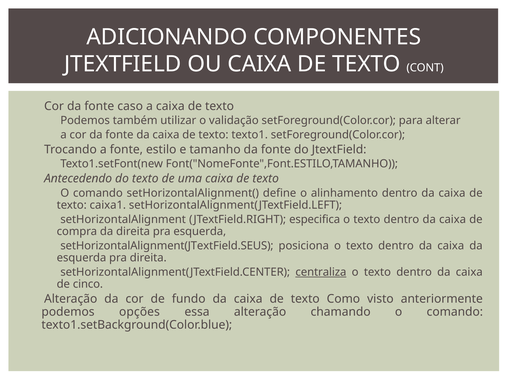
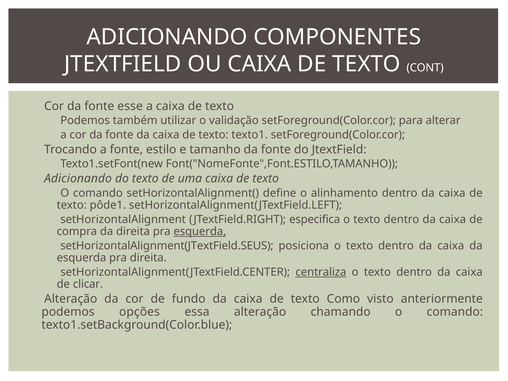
caso: caso -> esse (130, 106)
Antecedendo: Antecedendo -> Adicionando (78, 179)
caixa1: caixa1 -> pôde1 (108, 205)
esquerda underline: none -> present (200, 232)
cinco: cinco -> clicar (88, 284)
